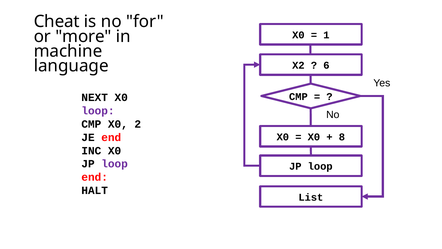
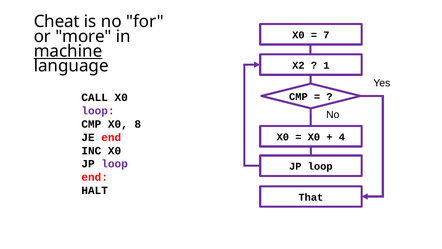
1: 1 -> 7 (326, 35)
machine underline: none -> present (68, 51)
6: 6 -> 1 (326, 65)
NEXT: NEXT -> CALL (95, 97)
2: 2 -> 8 (138, 124)
8: 8 -> 4 (342, 137)
List: List -> That (311, 197)
